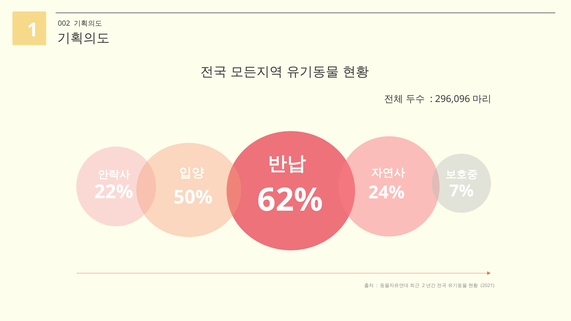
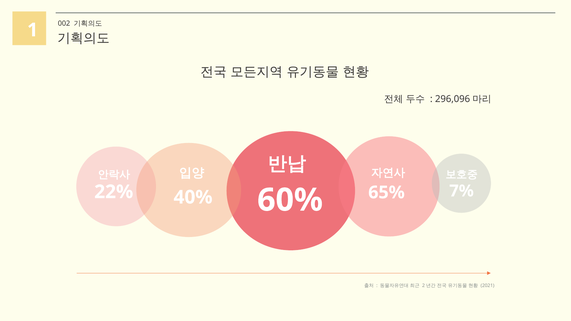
24%: 24% -> 65% (386, 193)
50%: 50% -> 40% (193, 197)
62%: 62% -> 60% (290, 200)
